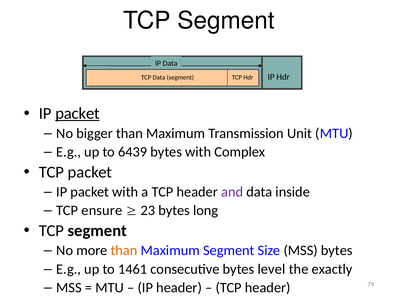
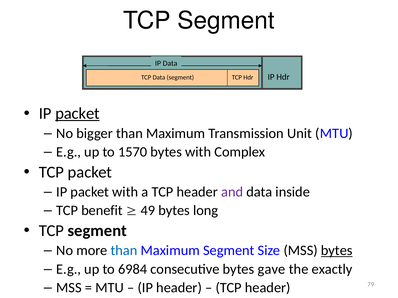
6439: 6439 -> 1570 (133, 152)
ensure: ensure -> benefit (102, 211)
23: 23 -> 49 (148, 211)
than colour: orange -> blue (124, 251)
bytes underline: none -> present (337, 251)
1461: 1461 -> 6984 (133, 269)
level: level -> gave (271, 269)
